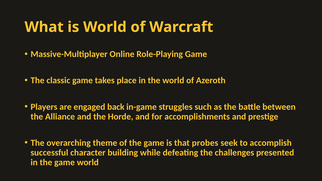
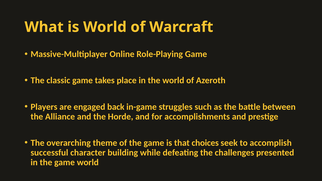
probes: probes -> choices (205, 143)
